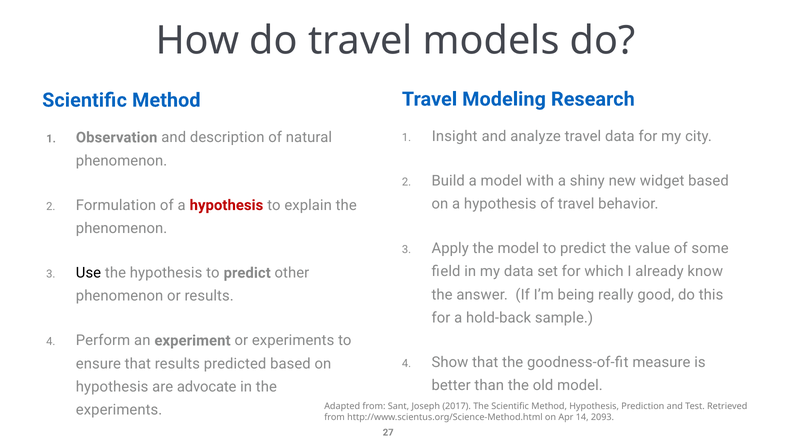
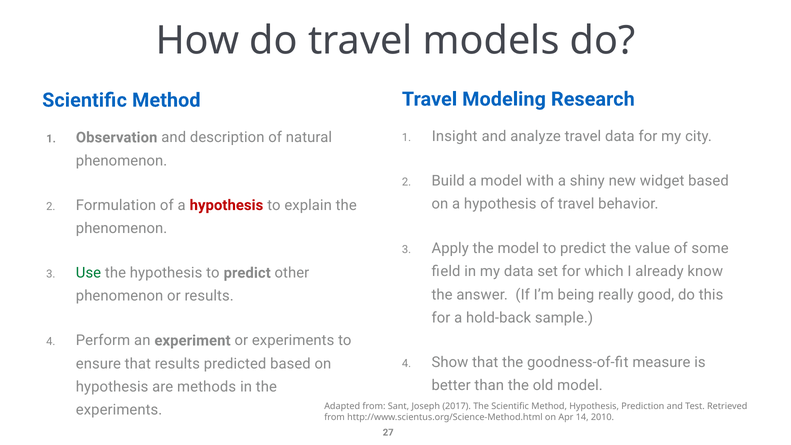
Use colour: black -> green (88, 273)
advocate: advocate -> methods (207, 387)
2093: 2093 -> 2010 (602, 417)
